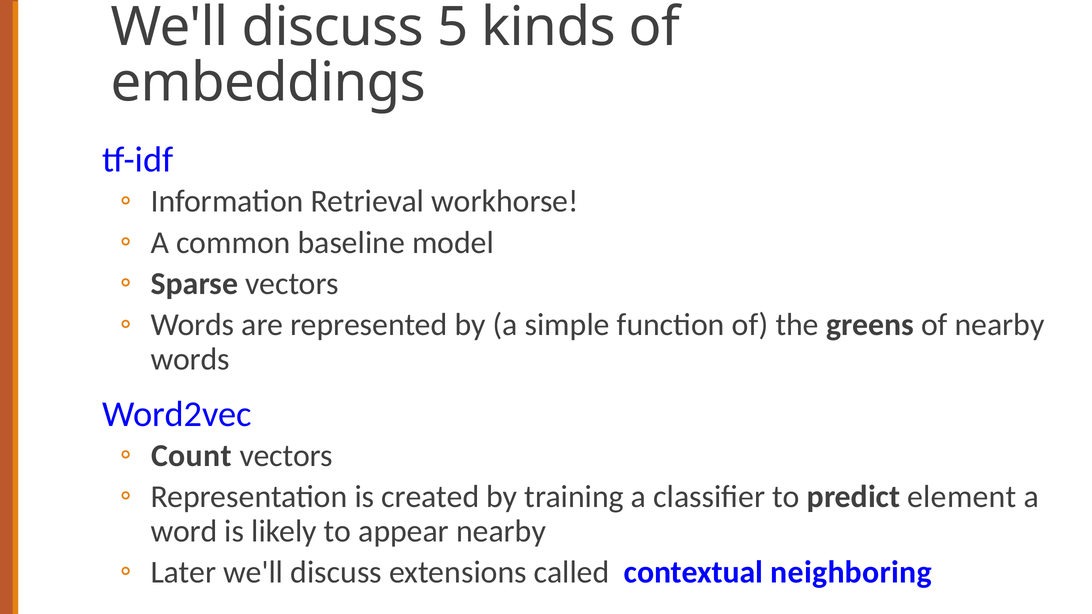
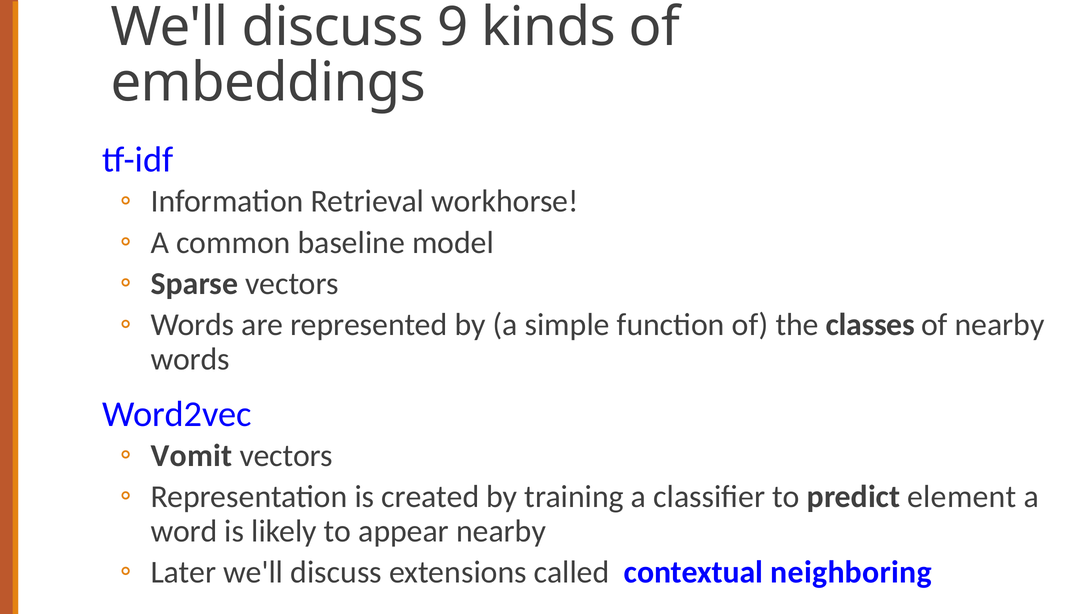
5: 5 -> 9 (453, 27)
greens: greens -> classes (870, 325)
Count: Count -> Vomit (191, 456)
